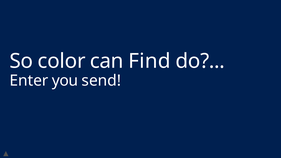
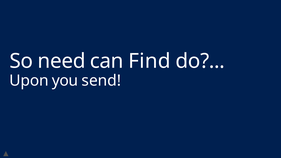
color: color -> need (62, 61)
Enter: Enter -> Upon (29, 81)
